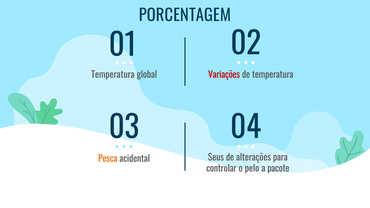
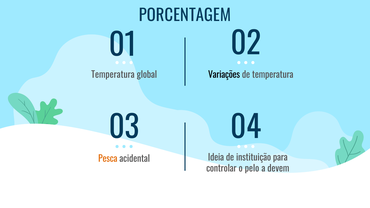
Variações colour: red -> black (224, 75)
Seus: Seus -> Ideia (216, 158)
alterações: alterações -> instituição (254, 158)
pacote: pacote -> devem (278, 169)
